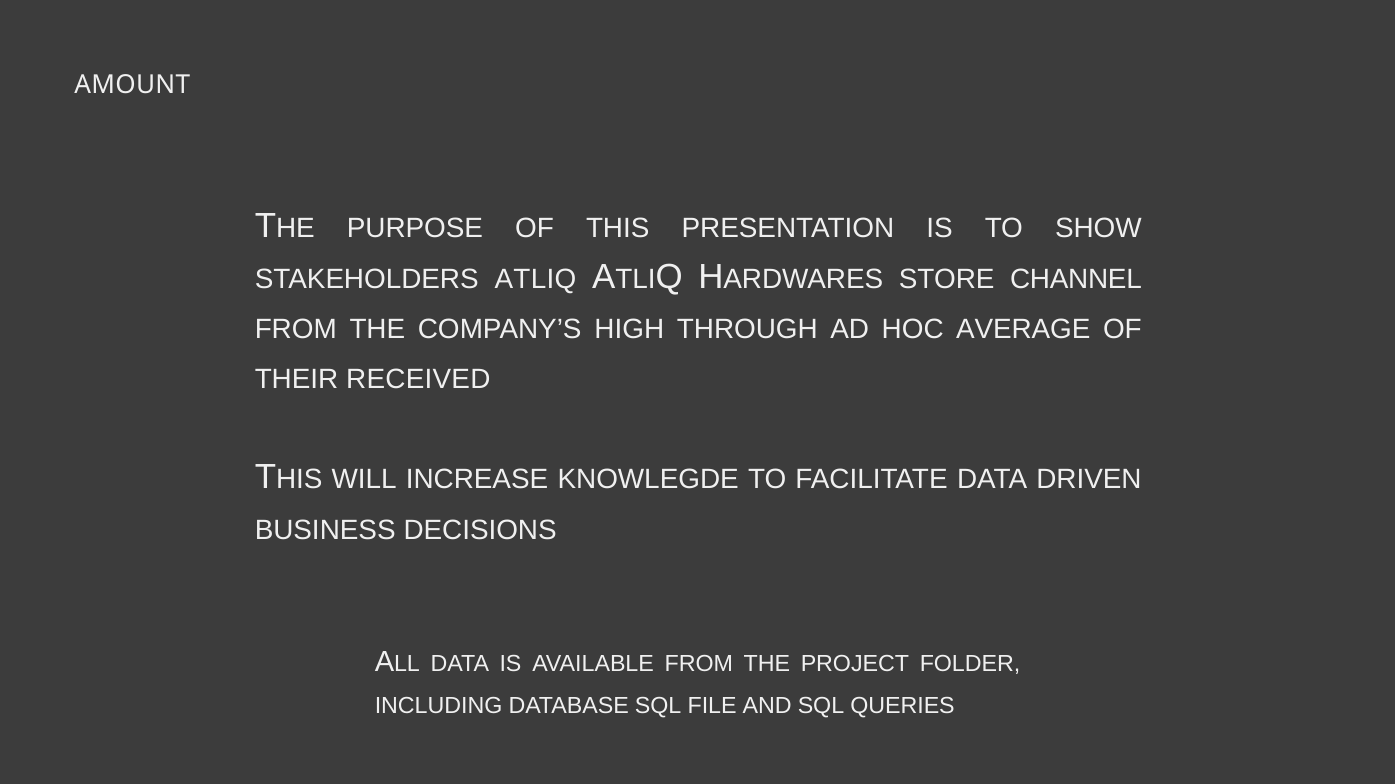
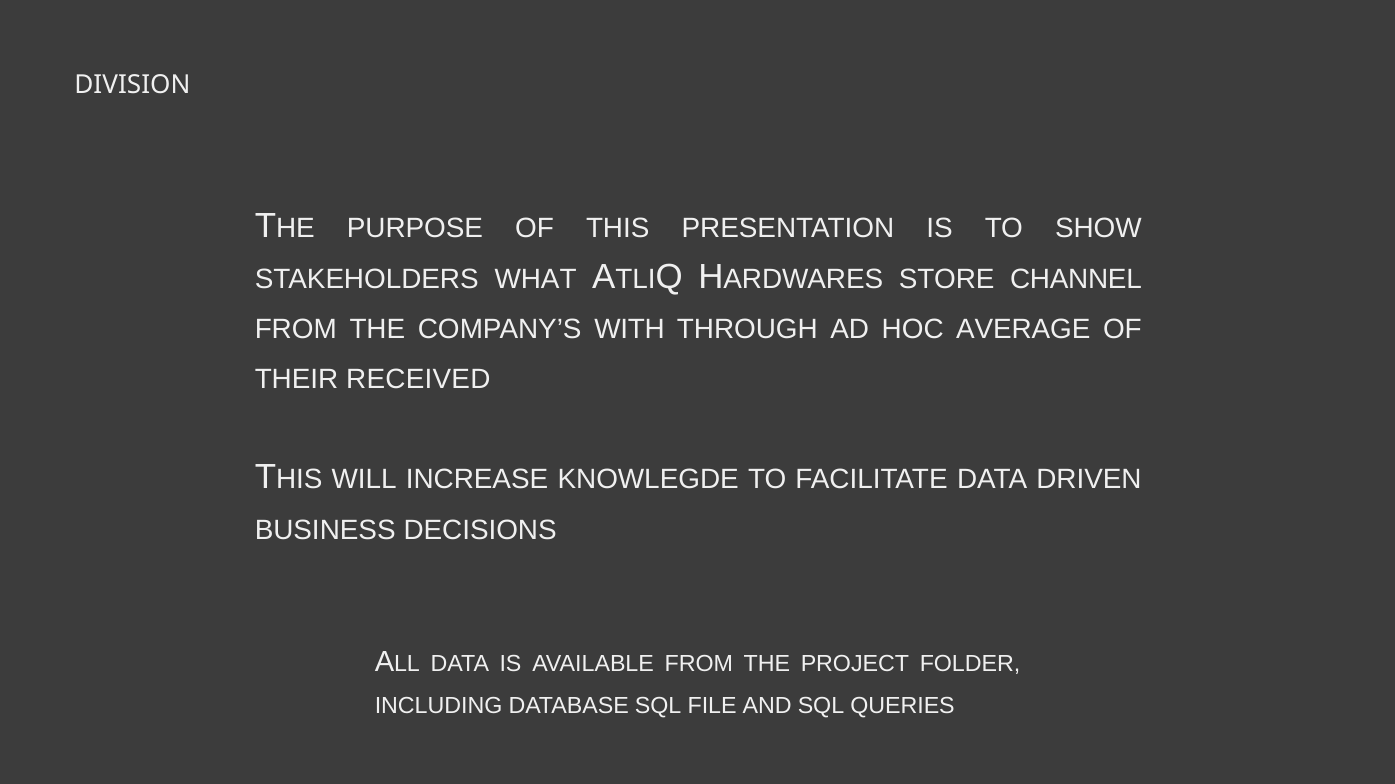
AMOUNT: AMOUNT -> DIVISION (132, 85)
ATLIQ: ATLIQ -> WHAT (536, 279)
HIGH: HIGH -> WITH (630, 329)
